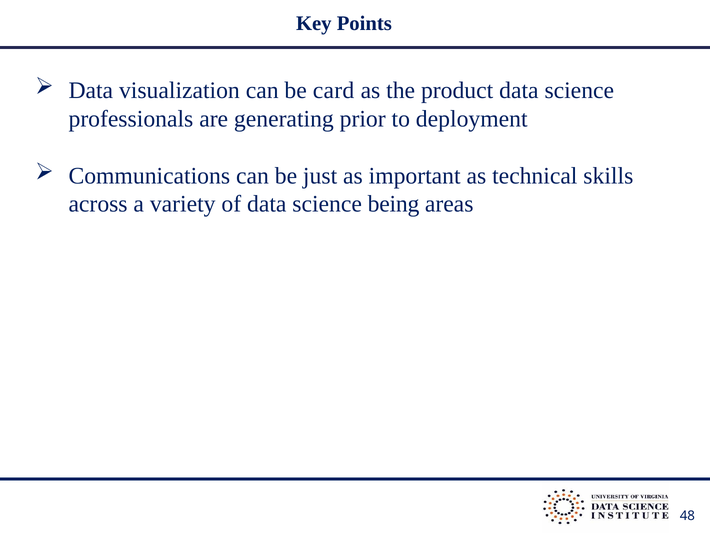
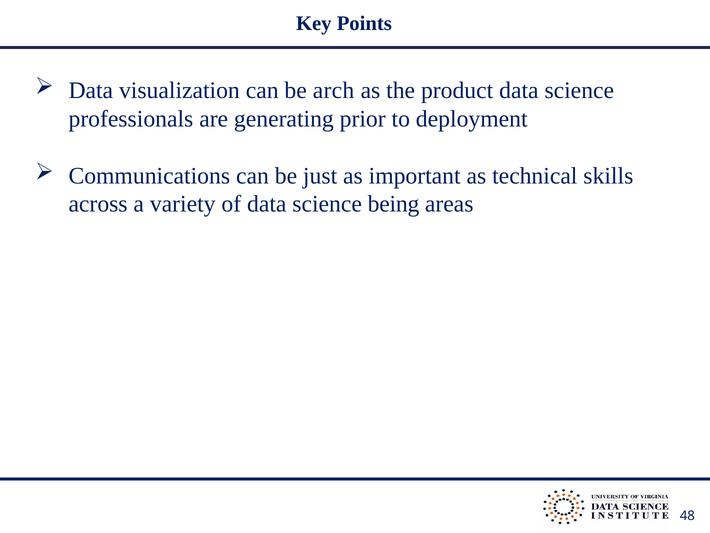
card: card -> arch (334, 90)
